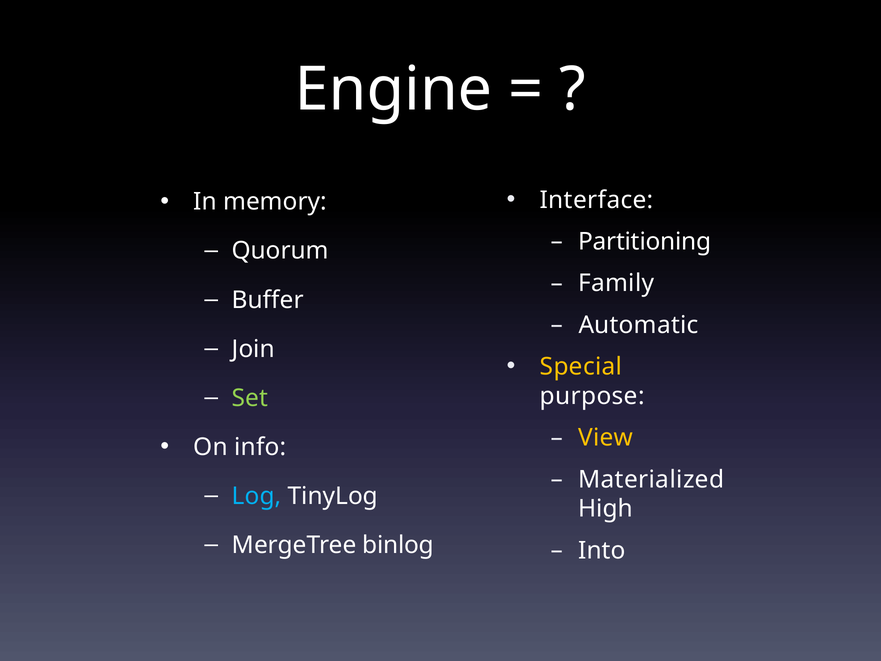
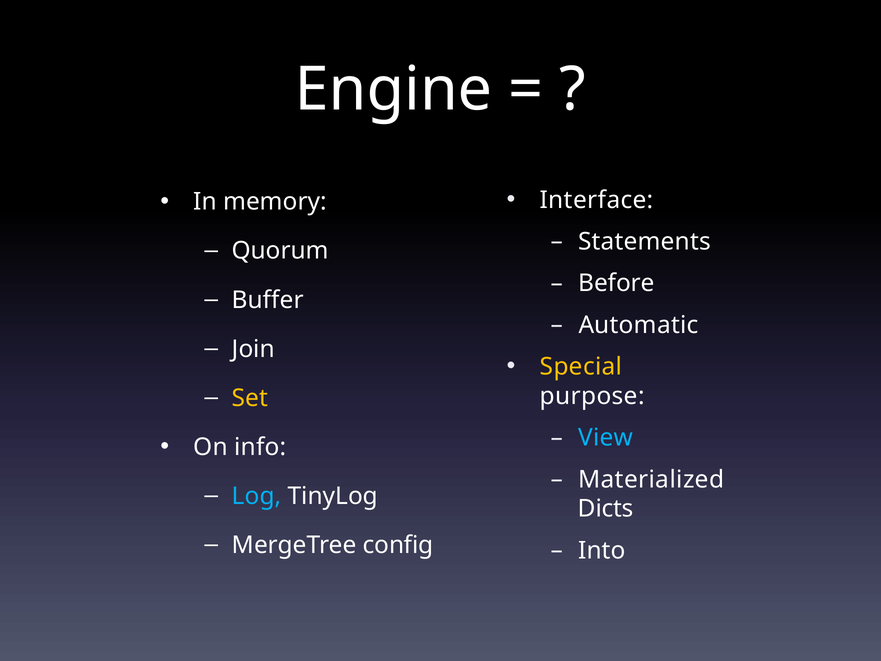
Partitioning: Partitioning -> Statements (645, 242)
Family: Family -> Before (616, 283)
Set colour: light green -> yellow (250, 398)
View colour: yellow -> light blue (606, 438)
High: High -> Dicts (606, 509)
binlog: binlog -> config (398, 545)
